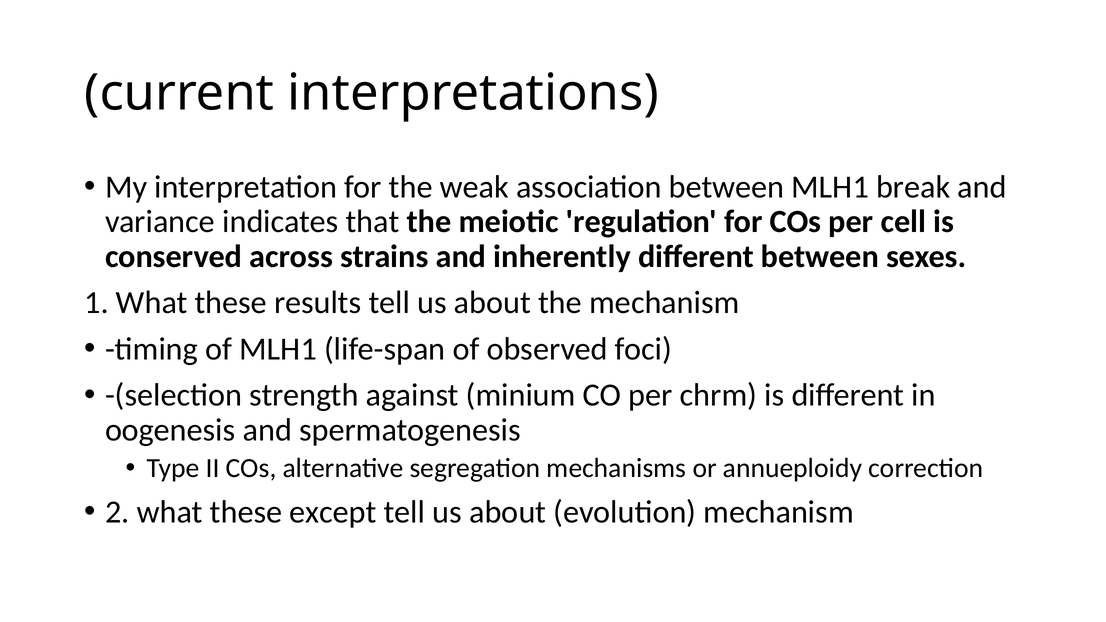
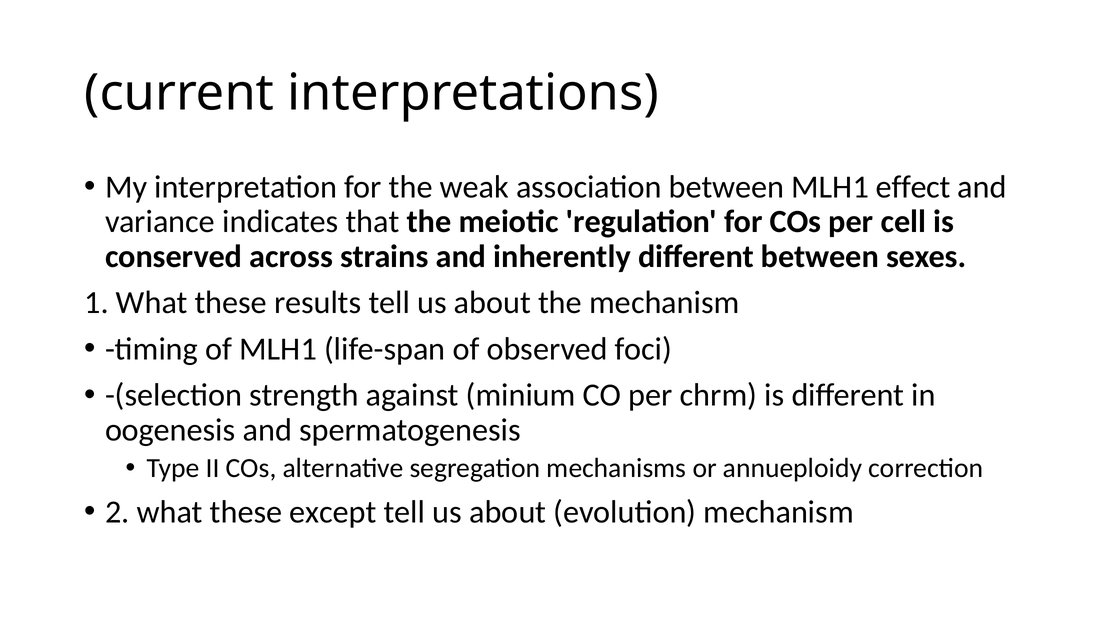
break: break -> effect (913, 187)
